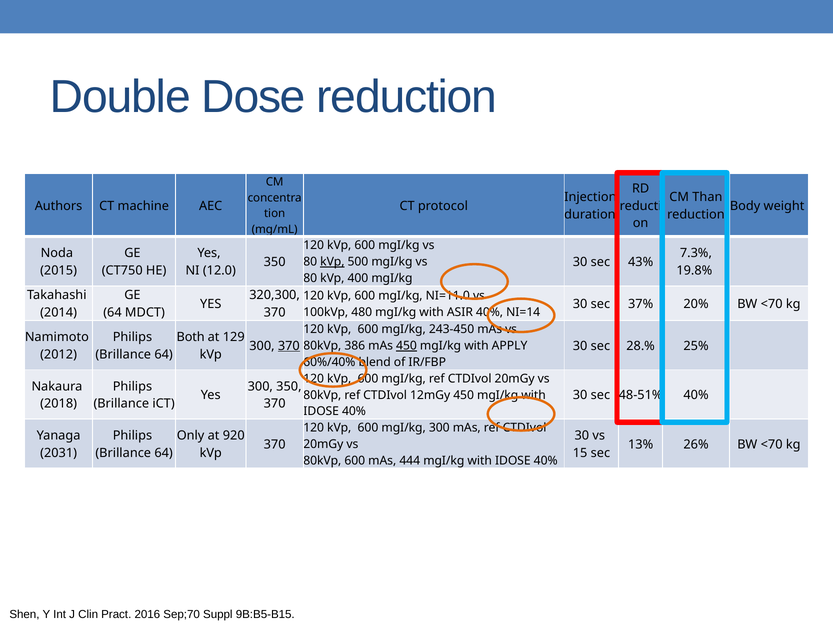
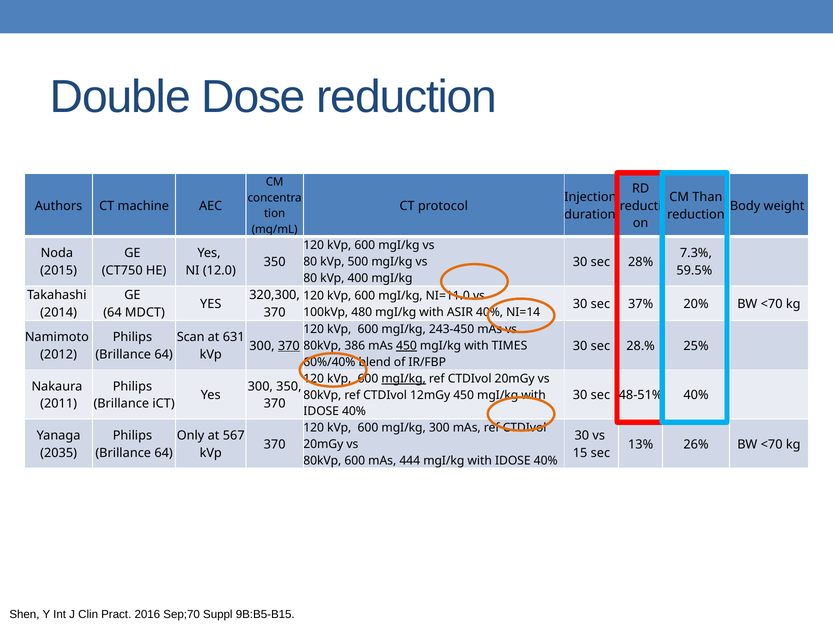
43%: 43% -> 28% (641, 262)
kVp underline: present -> none (332, 262)
19.8%: 19.8% -> 59.5% (694, 270)
Both: Both -> Scan (191, 337)
129: 129 -> 631 (234, 337)
APPLY: APPLY -> TIMES (510, 346)
mgI/kg underline: none -> present (404, 379)
2018: 2018 -> 2011 (59, 404)
920: 920 -> 567 (234, 435)
2031: 2031 -> 2035 (59, 453)
